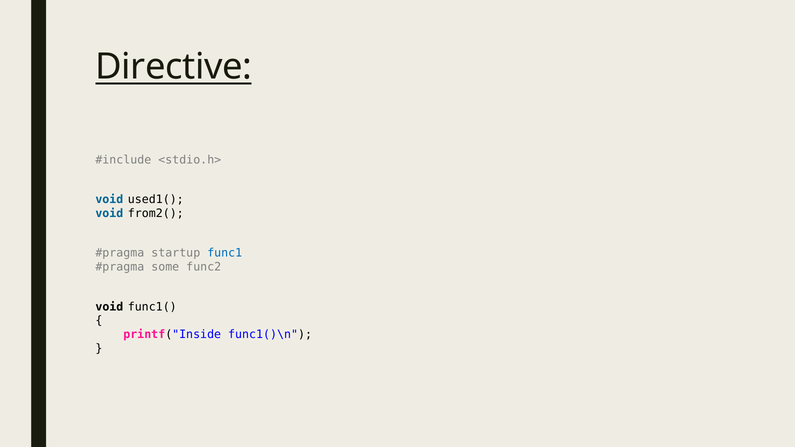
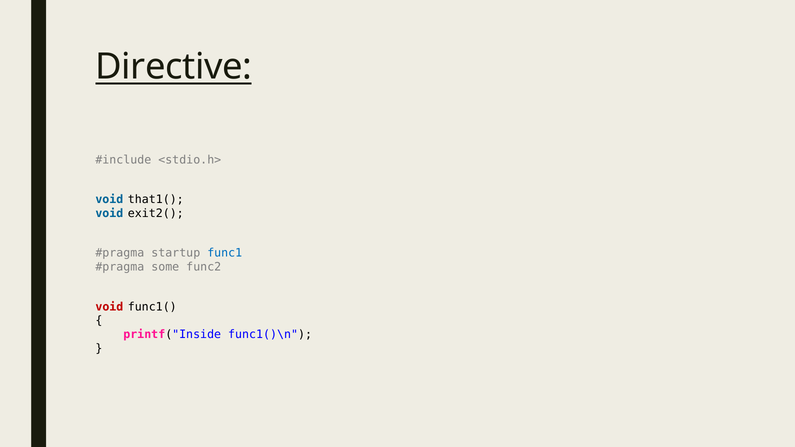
used1(: used1( -> that1( (156, 200)
from2(: from2( -> exit2( (156, 213)
void colour: black -> red (109, 307)
